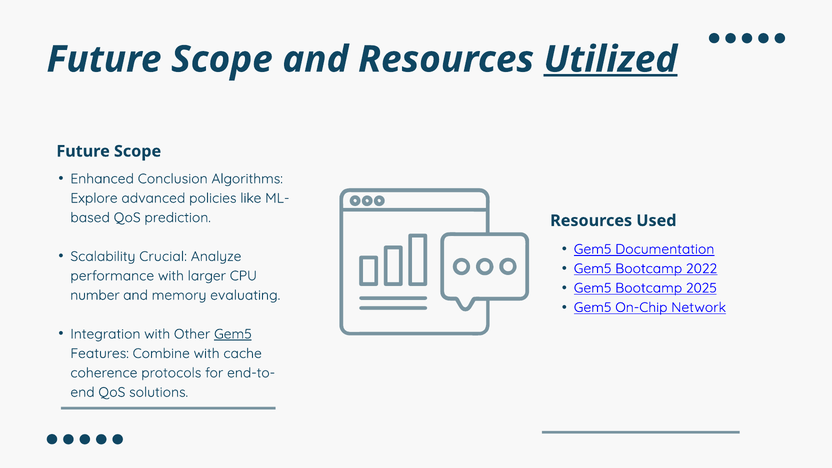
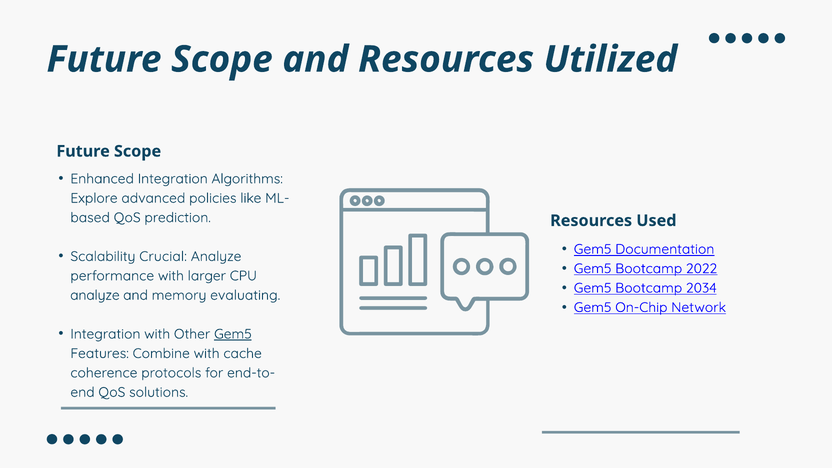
Utilized underline: present -> none (610, 59)
Enhanced Conclusion: Conclusion -> Integration (173, 179)
2025: 2025 -> 2034 (701, 288)
number: number -> analyze (95, 295)
